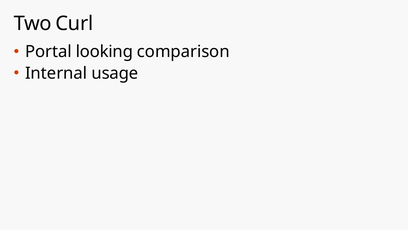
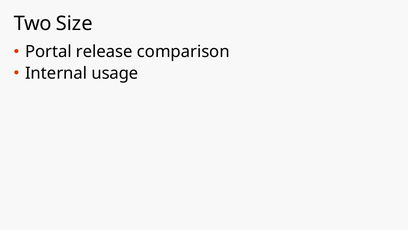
Curl: Curl -> Size (74, 23)
looking: looking -> release (104, 52)
